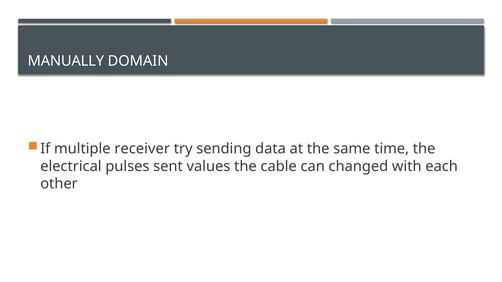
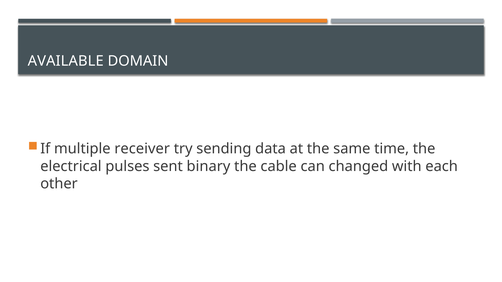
MANUALLY: MANUALLY -> AVAILABLE (66, 61)
values: values -> binary (208, 167)
